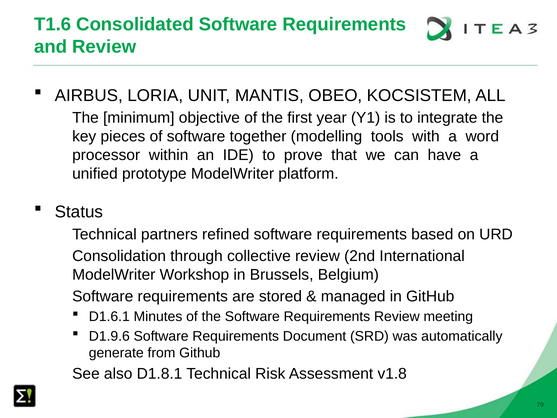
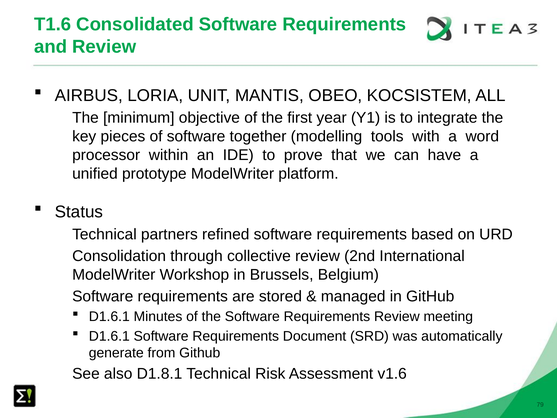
D1.9.6: D1.9.6 -> D1.6.1 (109, 336)
v1.8: v1.8 -> v1.6 (392, 373)
